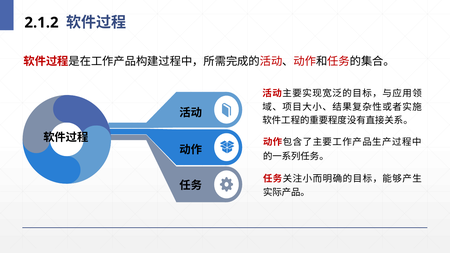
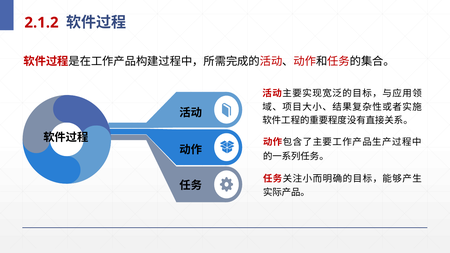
2.1.2 colour: black -> red (42, 23)
